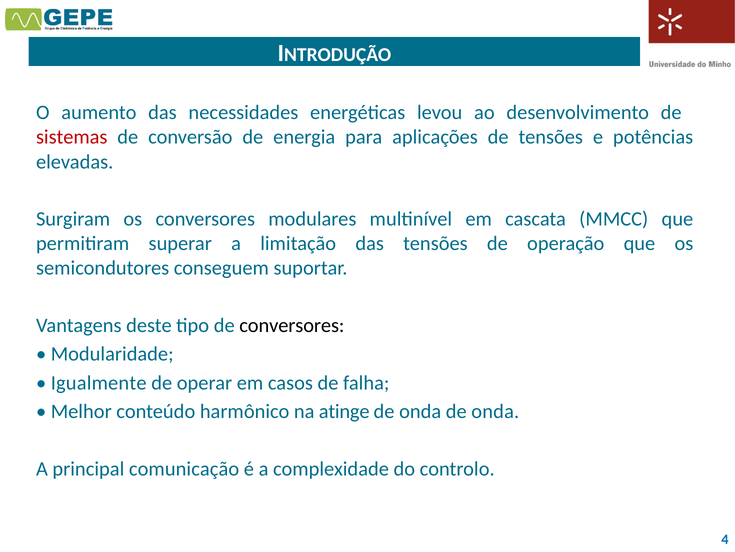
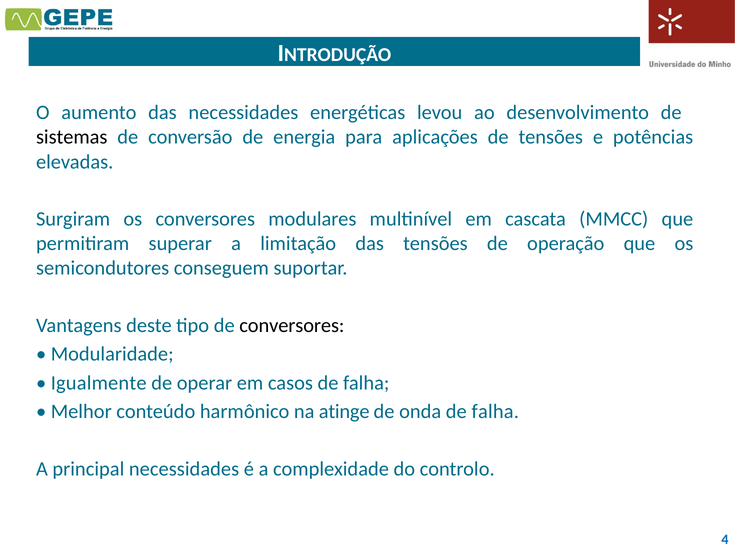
sistemas colour: red -> black (72, 137)
onda de onda: onda -> falha (495, 411)
principal comunicação: comunicação -> necessidades (184, 468)
